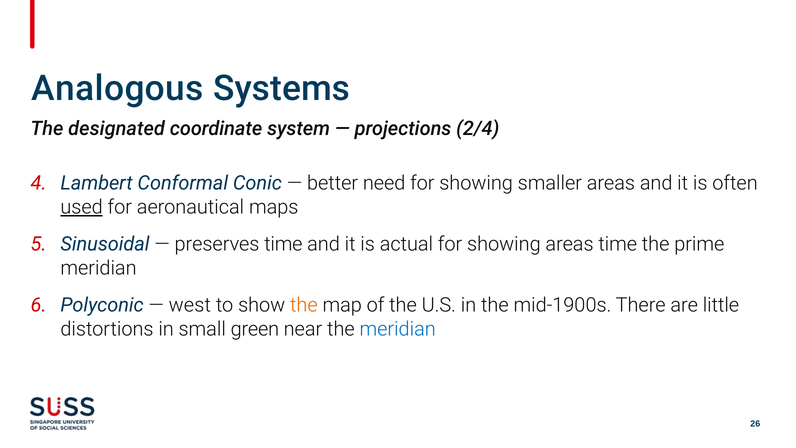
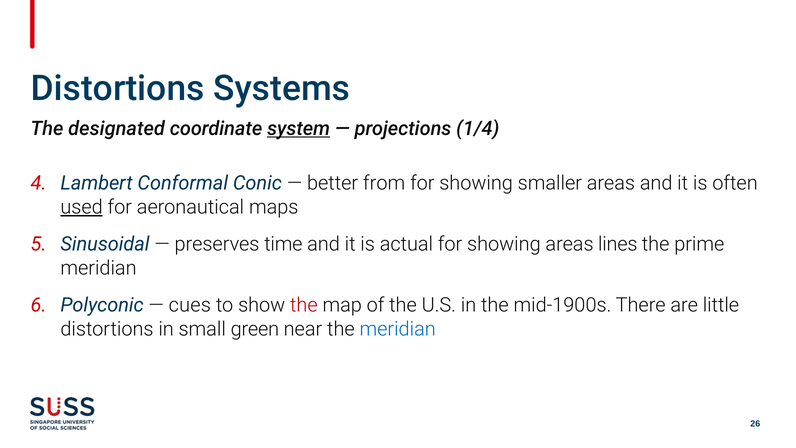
Analogous: Analogous -> Distortions (118, 88)
system underline: none -> present (299, 129)
2/4: 2/4 -> 1/4 (478, 129)
need: need -> from (384, 183)
areas time: time -> lines (618, 244)
west: west -> cues (190, 305)
the colour: orange -> red (304, 305)
